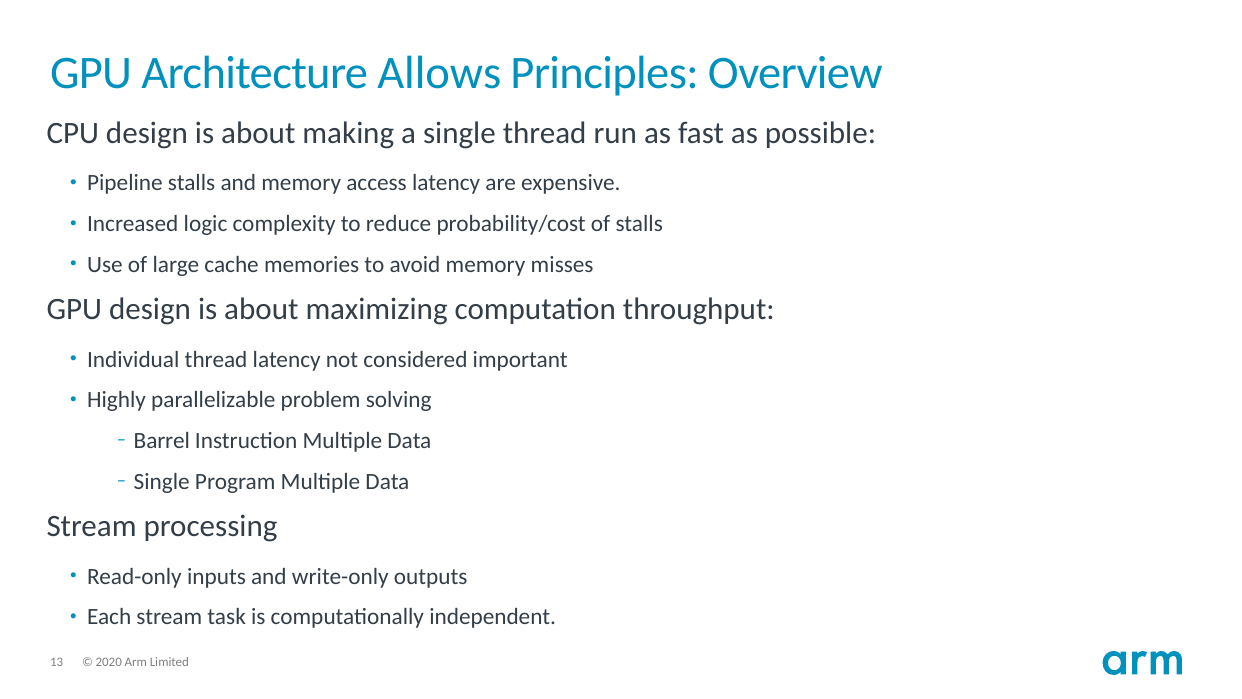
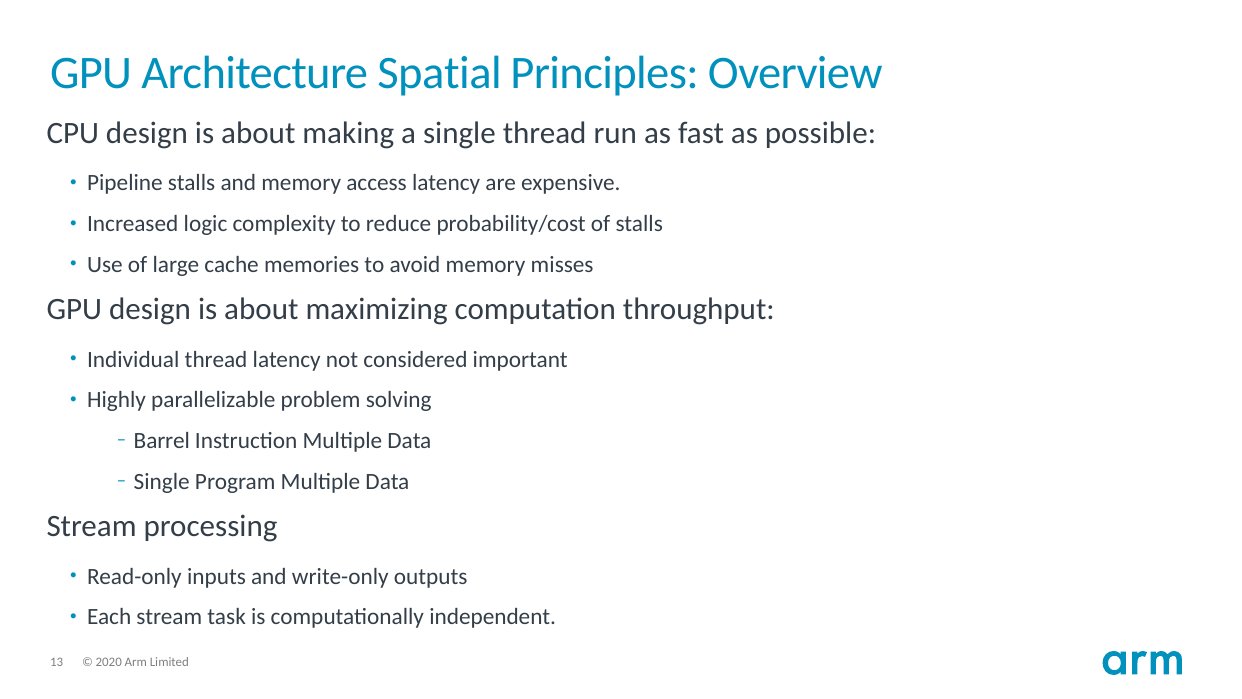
Allows: Allows -> Spatial (440, 73)
